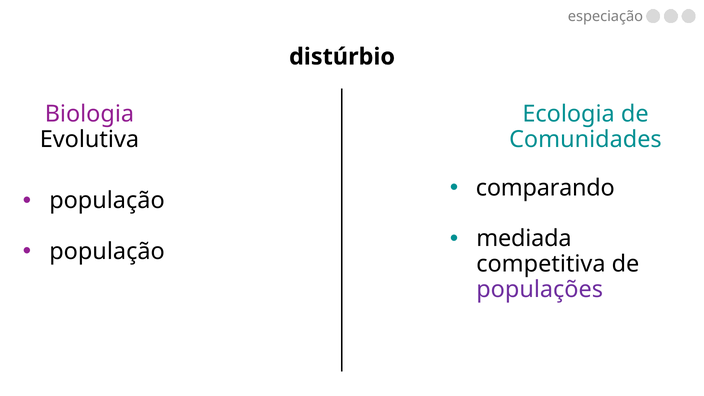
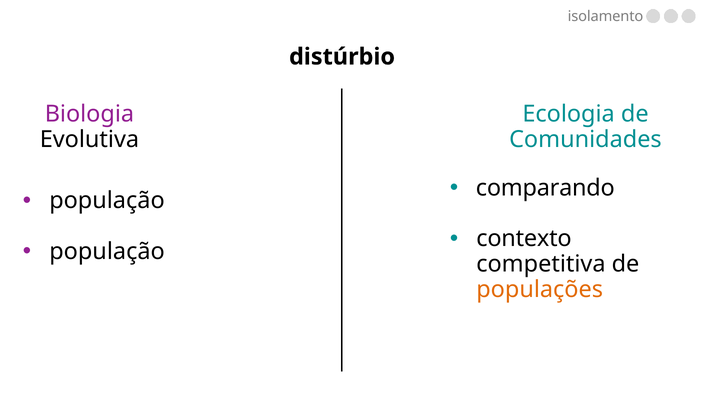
especiação: especiação -> isolamento (605, 16)
mediada: mediada -> contexto (524, 239)
populações colour: purple -> orange (540, 289)
